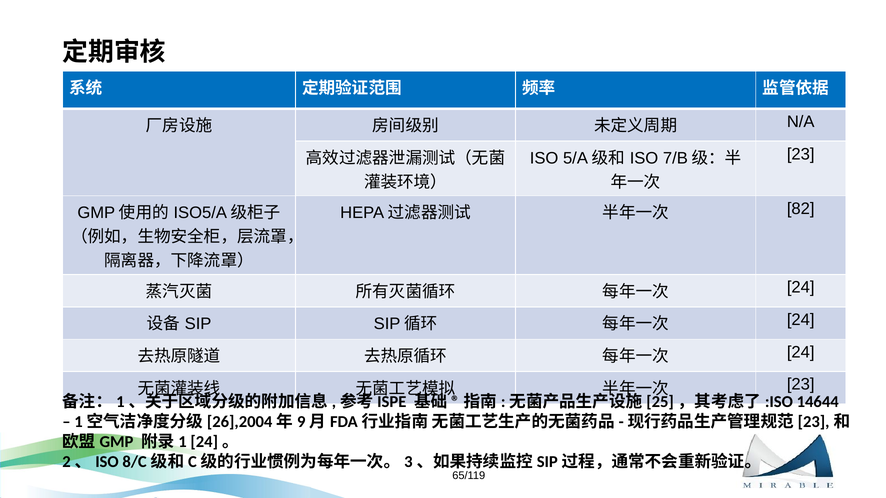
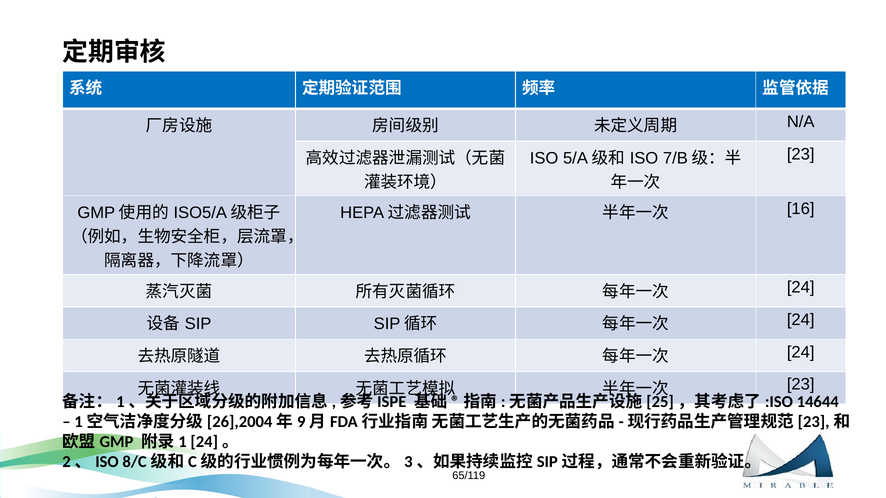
82: 82 -> 16 (801, 209)
